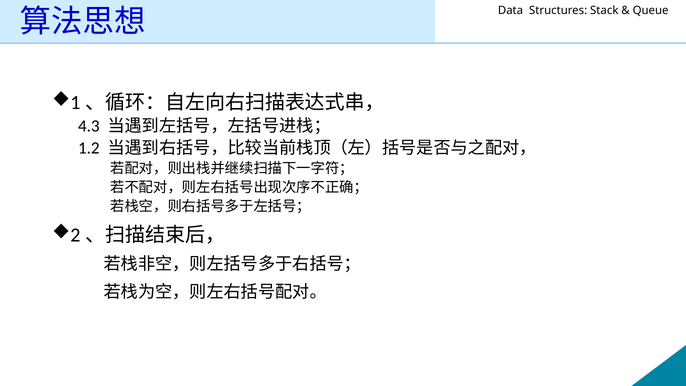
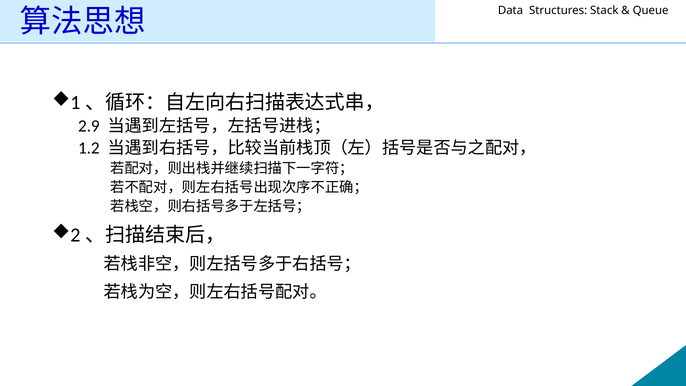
4.3: 4.3 -> 2.9 (89, 126)
